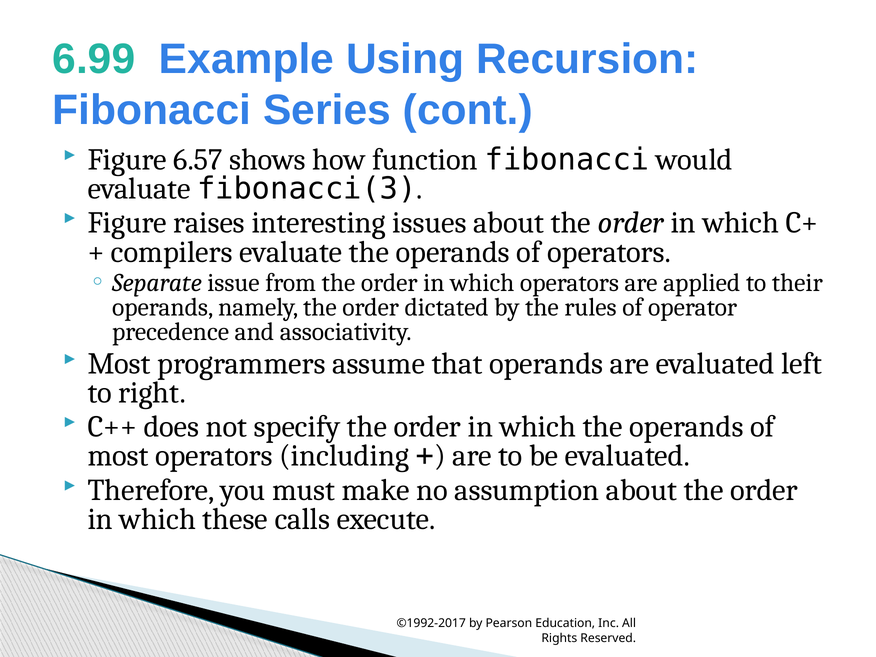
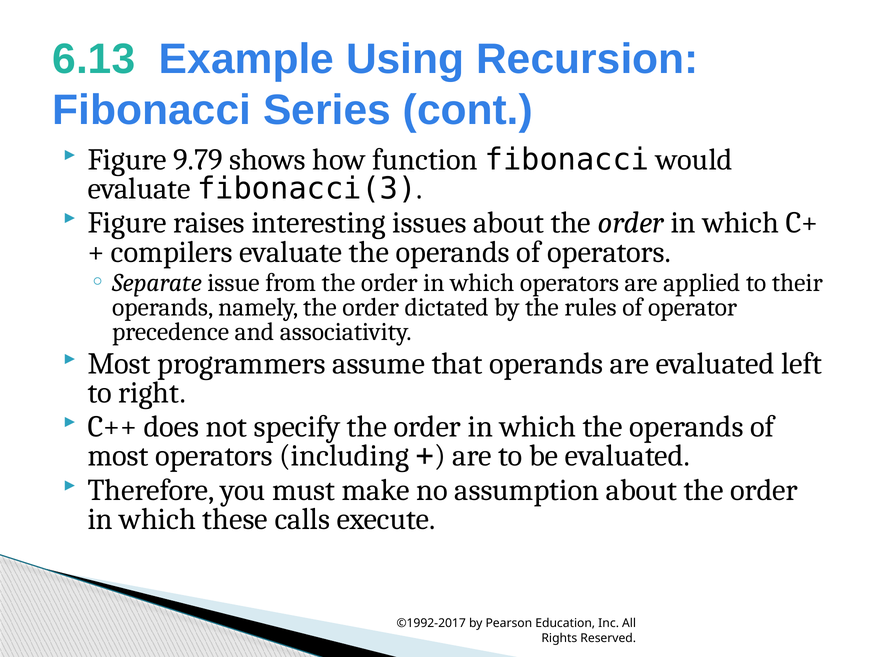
6.99: 6.99 -> 6.13 (94, 59)
6.57: 6.57 -> 9.79 (198, 160)
